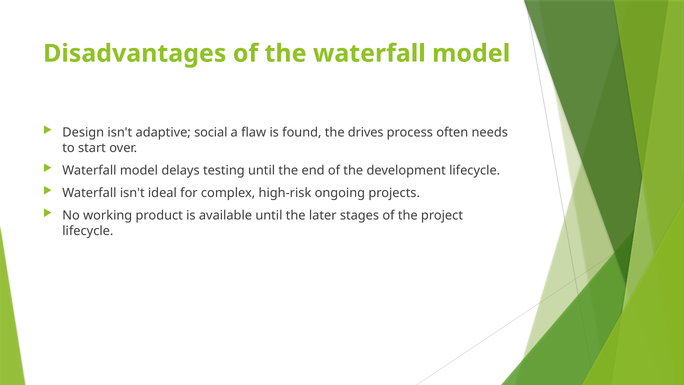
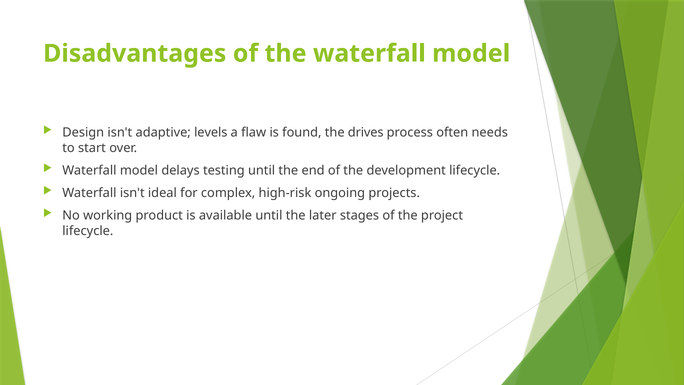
social: social -> levels (211, 132)
